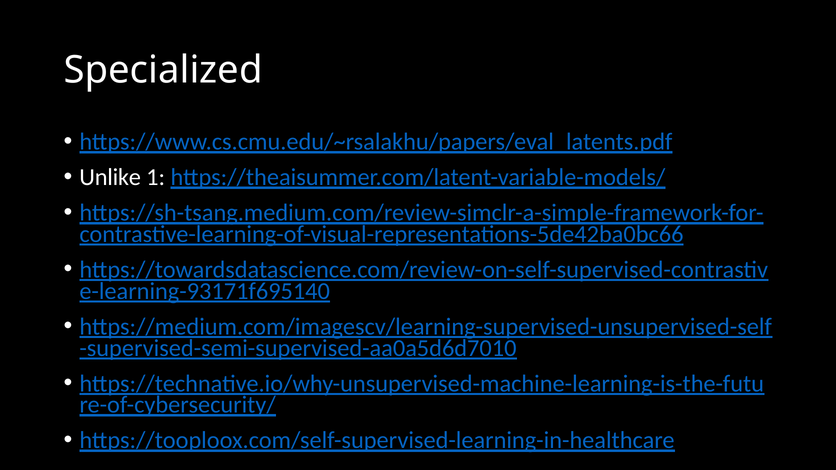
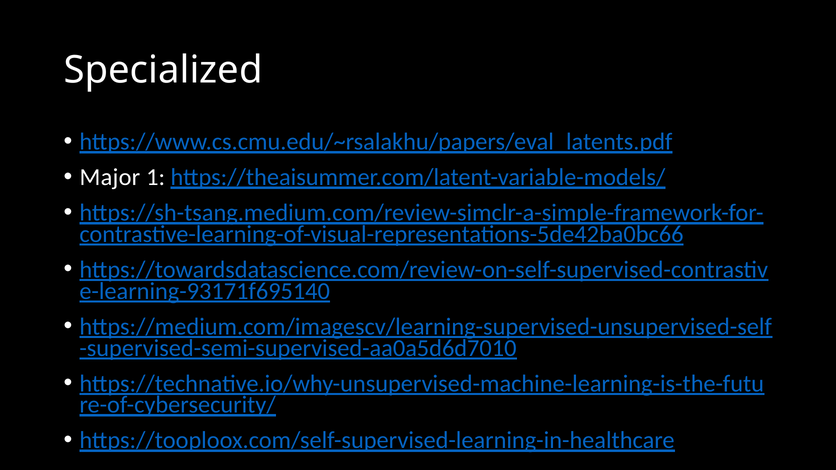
Unlike: Unlike -> Major (110, 177)
